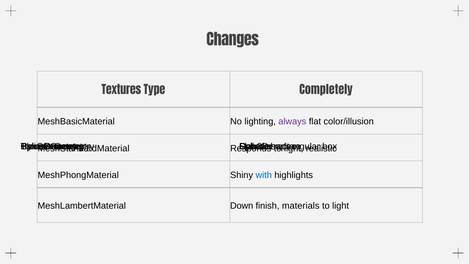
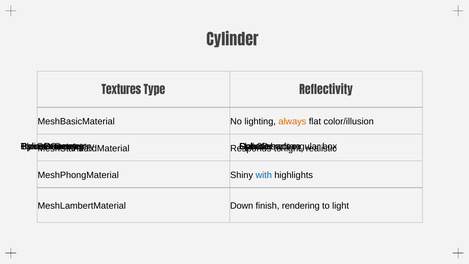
Changes: Changes -> Cylinder (233, 40)
Completely: Completely -> Reflectivity (326, 90)
always colour: purple -> orange (292, 122)
materials: materials -> rendering (301, 206)
